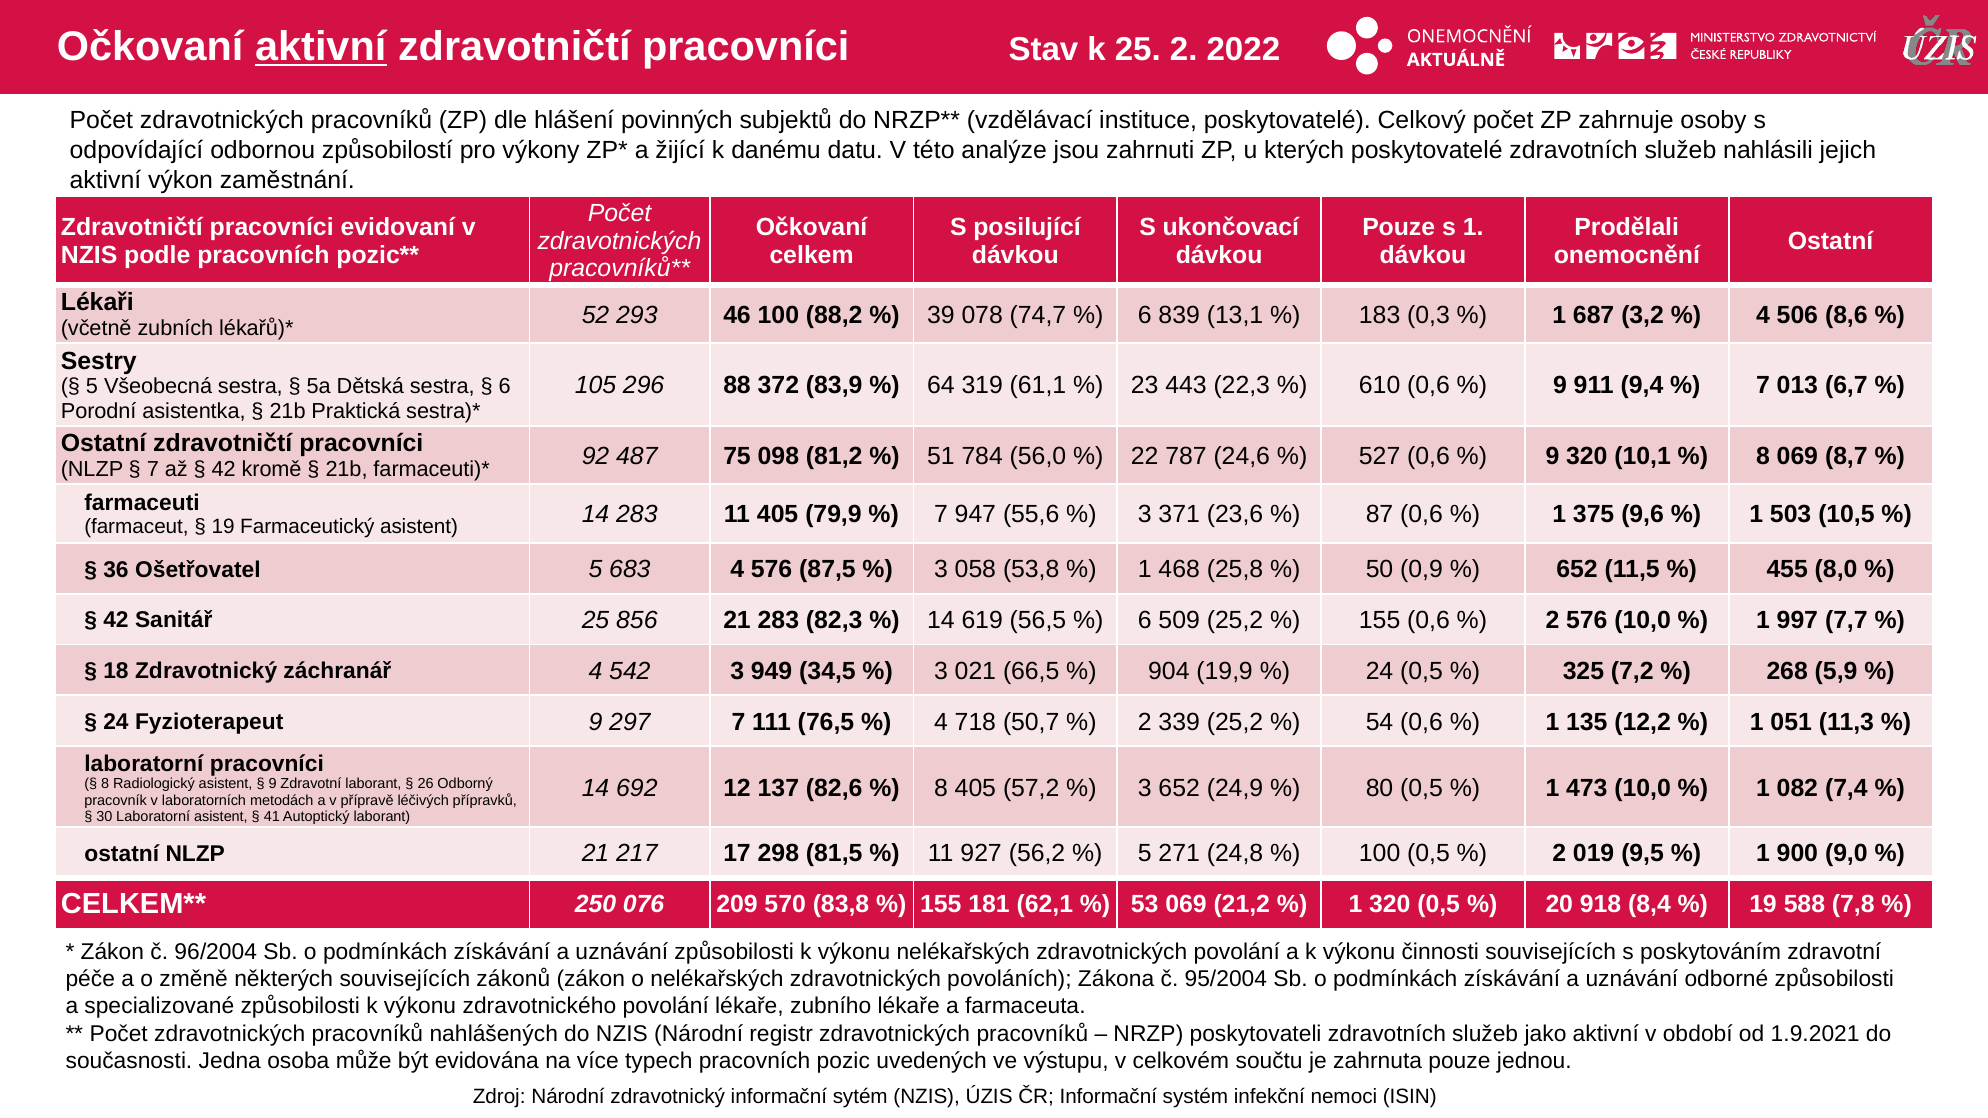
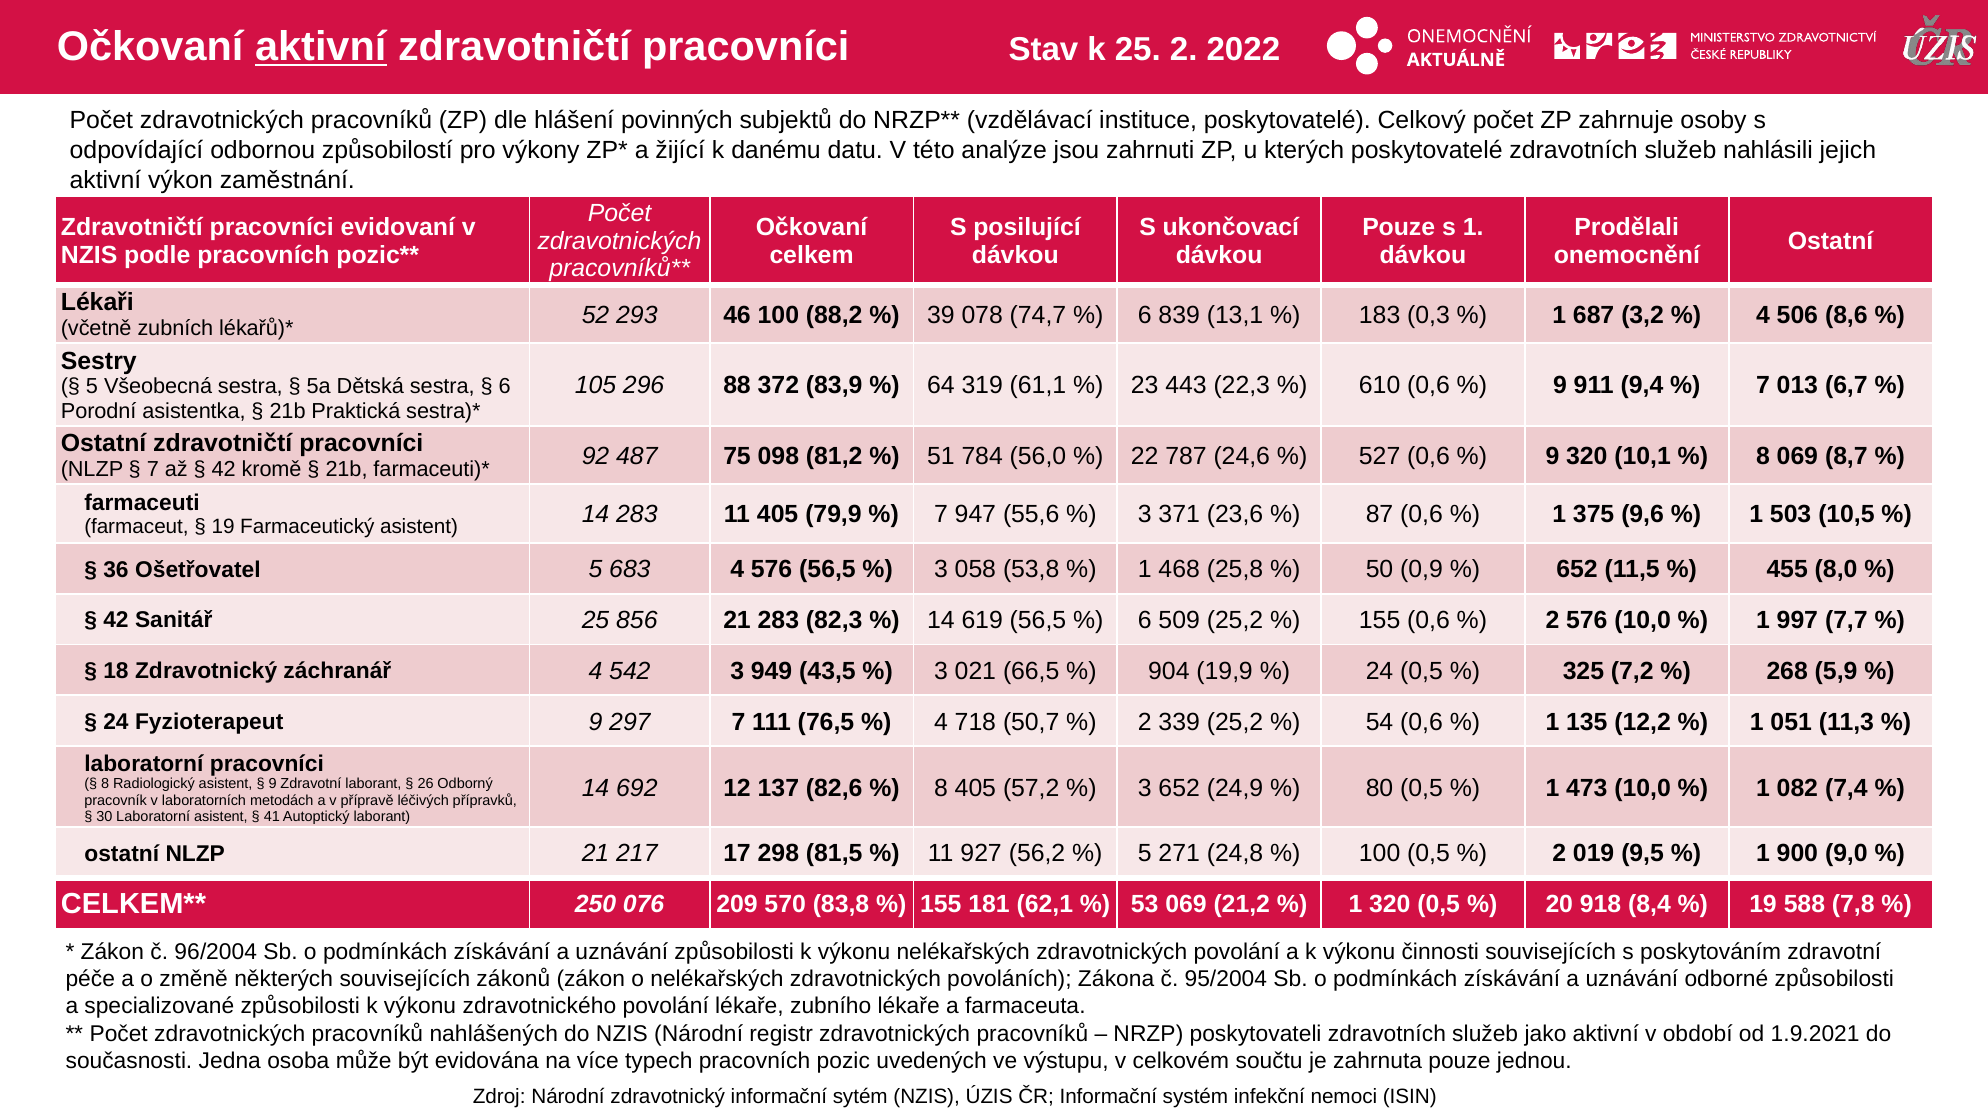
576 87,5: 87,5 -> 56,5 (827, 570)
34,5: 34,5 -> 43,5 (827, 671)
